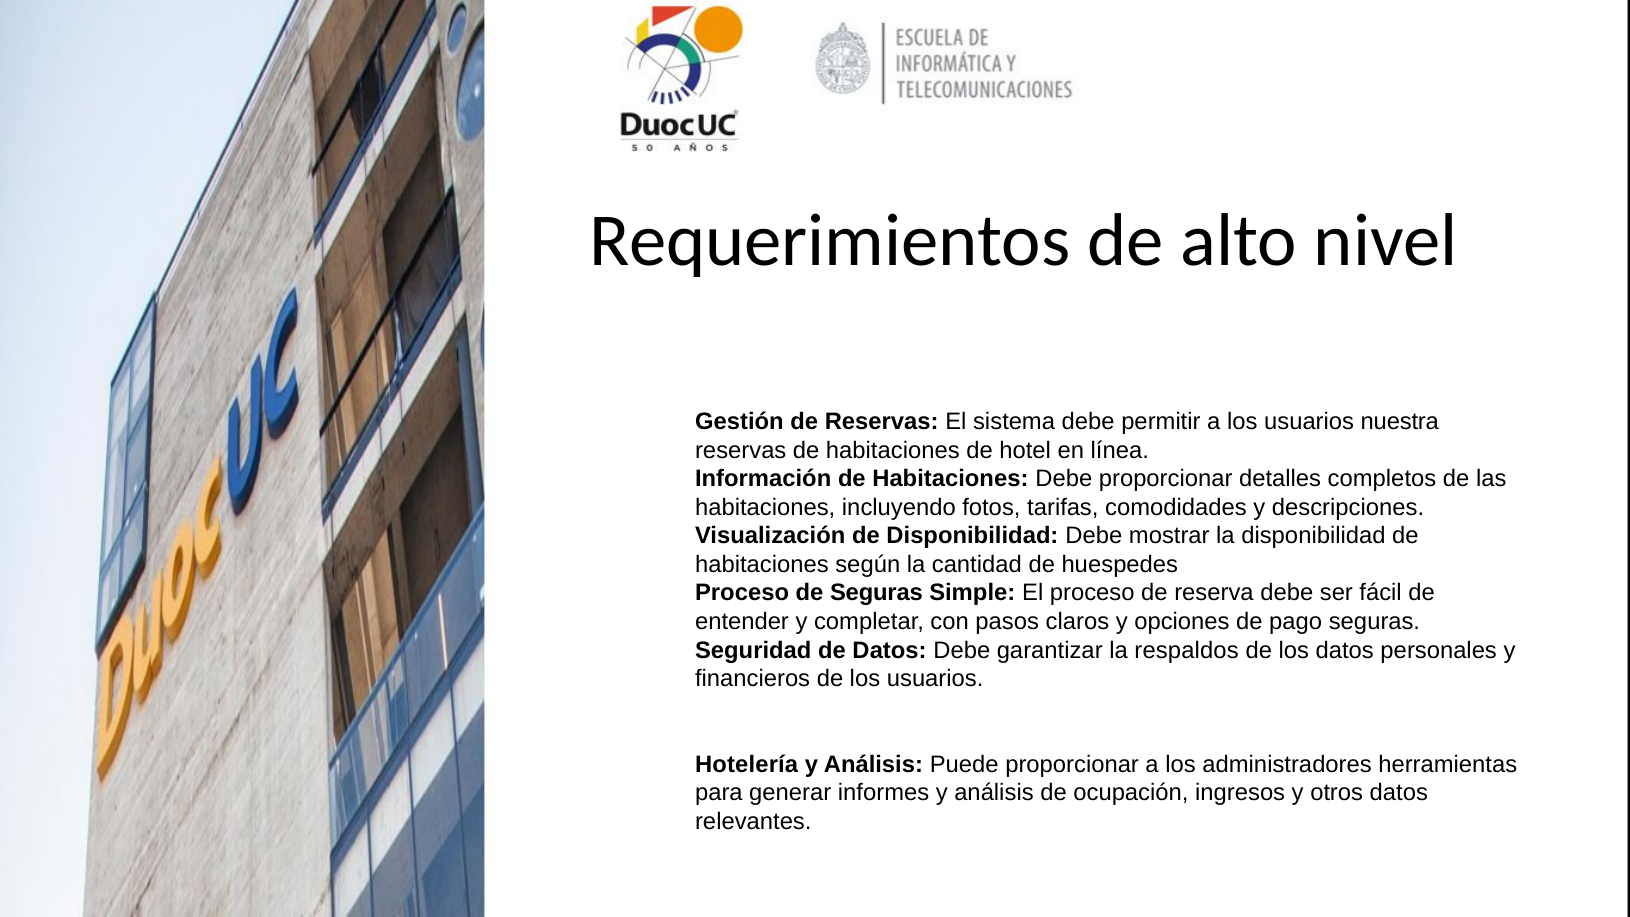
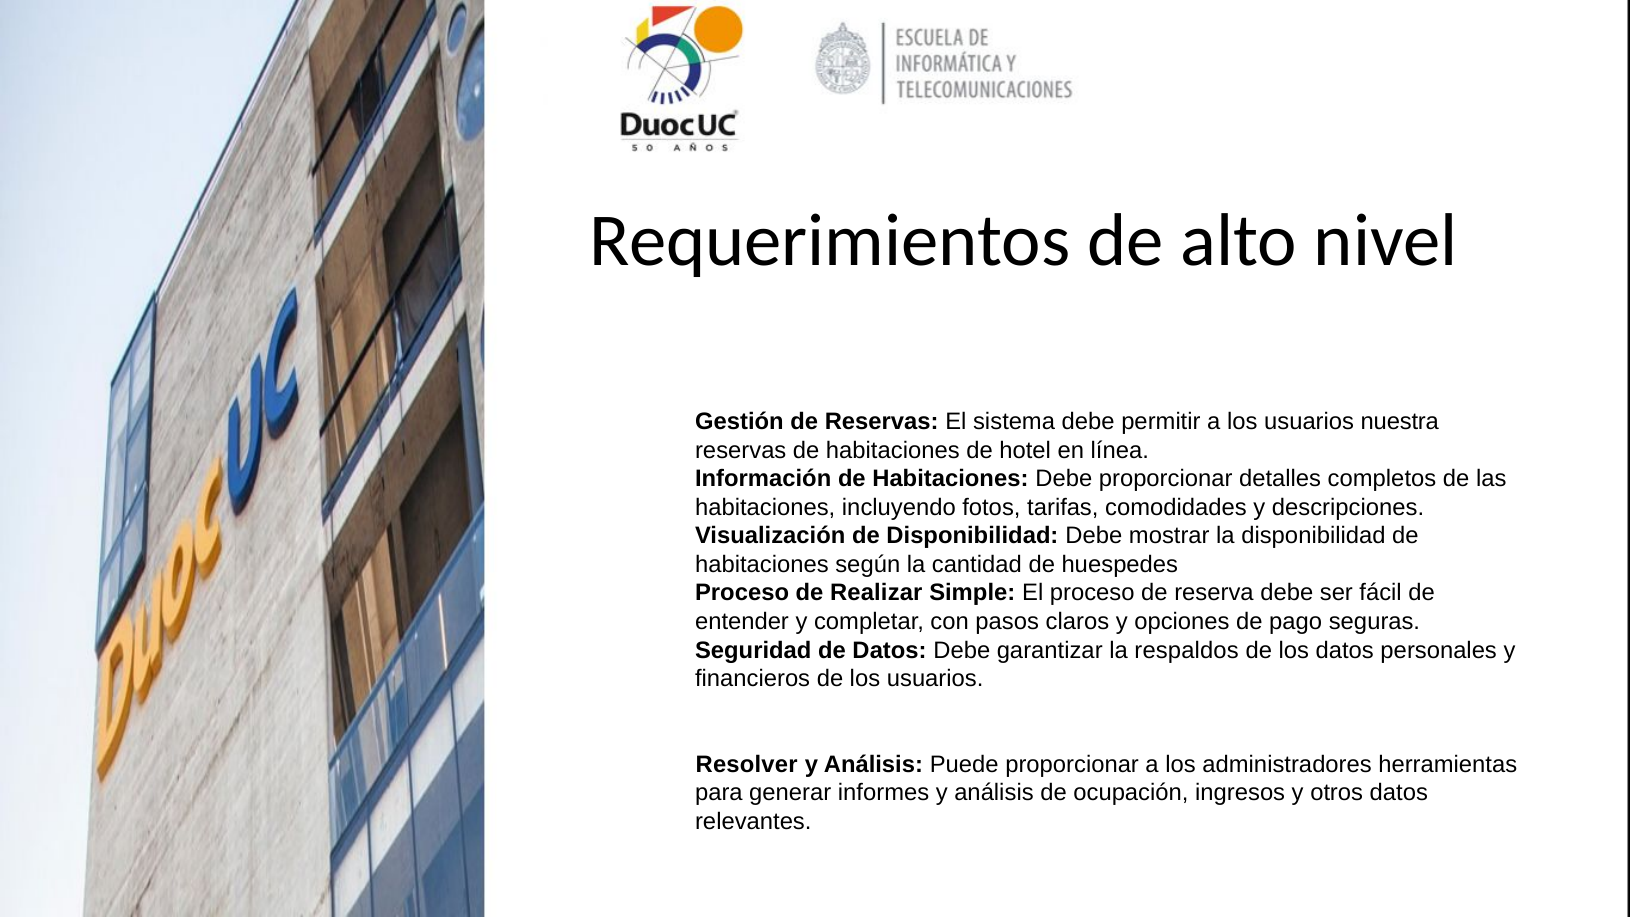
de Seguras: Seguras -> Realizar (876, 593)
Hotelería: Hotelería -> Resolver (747, 764)
